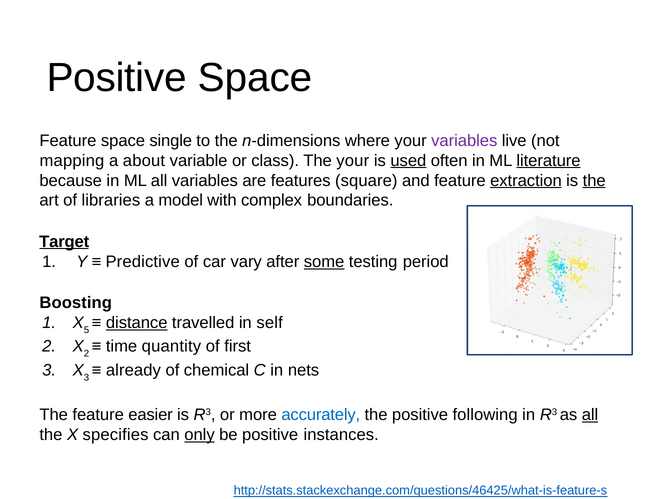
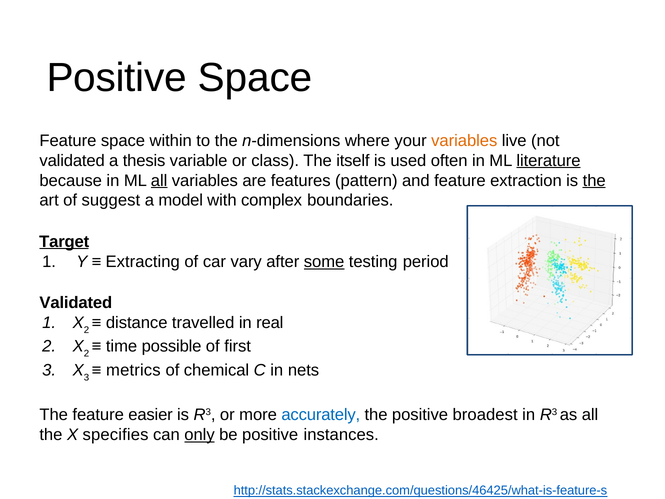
single: single -> within (171, 141)
variables colour: purple -> orange (464, 141)
mapping: mapping -> validated (72, 160)
about: about -> thesis (144, 160)
The your: your -> itself (353, 160)
used underline: present -> none (408, 160)
all underline: none -> present (159, 180)
square: square -> pattern (366, 180)
extraction underline: present -> none (526, 180)
libraries: libraries -> suggest (111, 200)
Predictive: Predictive -> Extracting (143, 262)
Boosting: Boosting -> Validated (76, 303)
1 X 5: 5 -> 2 (86, 330)
distance underline: present -> none (137, 323)
self: self -> real (270, 323)
quantity: quantity -> possible (172, 346)
already: already -> metrics (133, 370)
following: following -> broadest (485, 415)
all underline: present -> none (590, 415)
